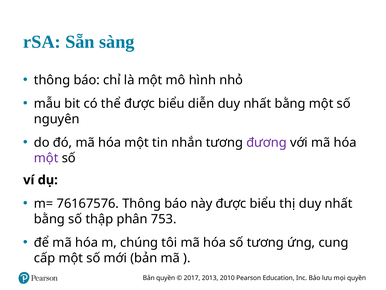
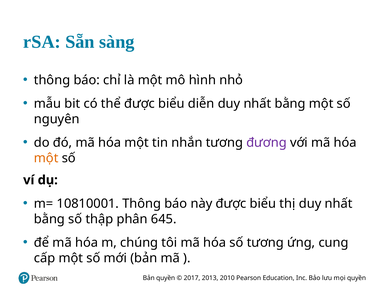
một colour: purple -> orange (46, 158)
76167576: 76167576 -> 10810001 (88, 203)
753: 753 -> 645 (164, 219)
